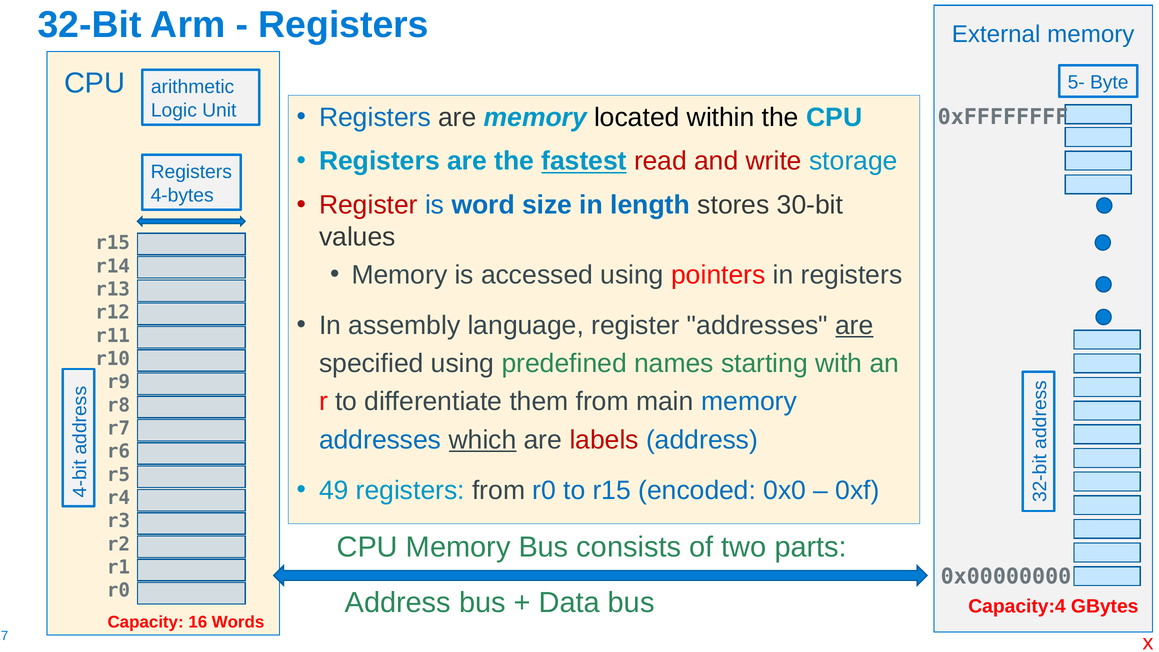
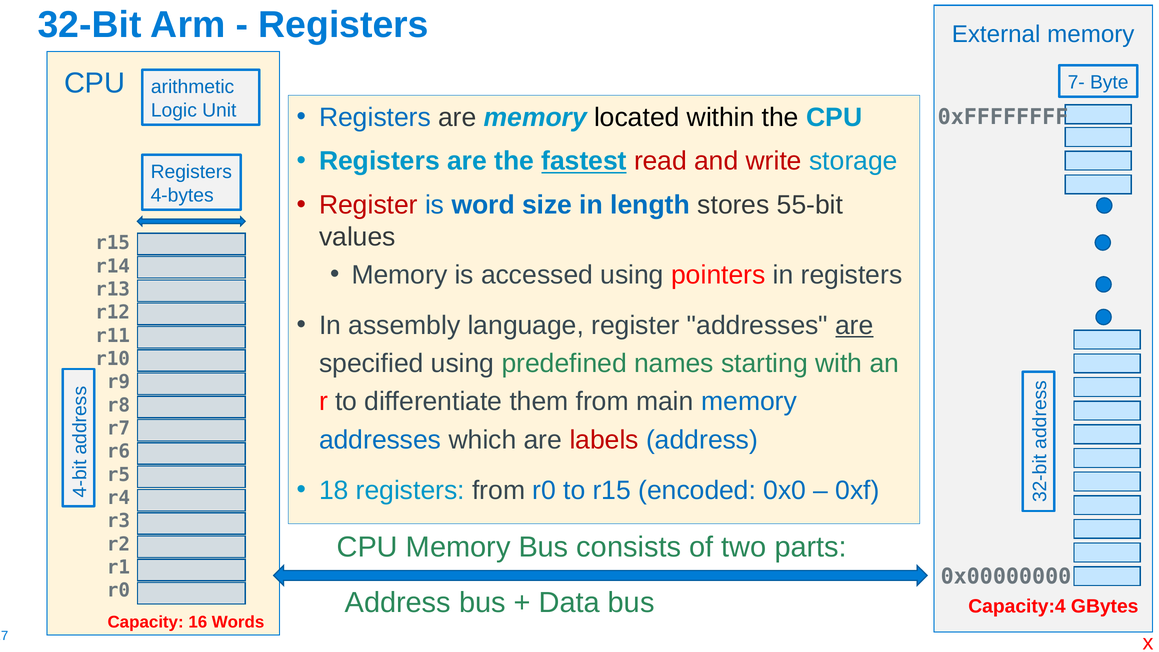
5-: 5- -> 7- (1076, 82)
30-bit: 30-bit -> 55-bit (810, 205)
which underline: present -> none (483, 440)
49: 49 -> 18 (334, 490)
